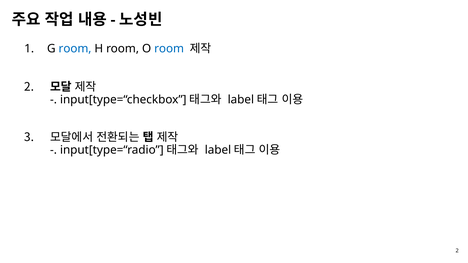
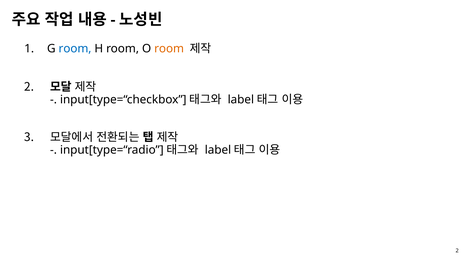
room colour: blue -> orange (169, 49)
